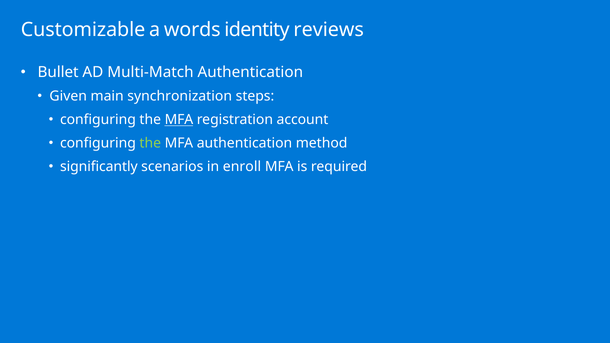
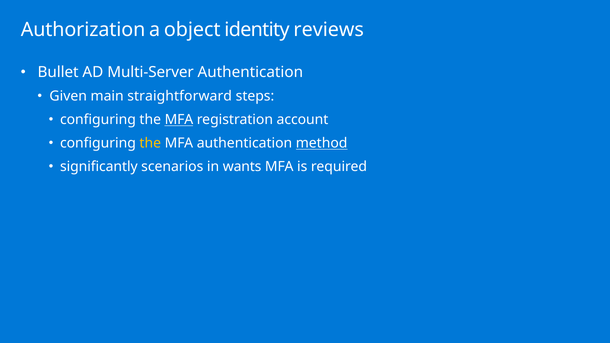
Customizable: Customizable -> Authorization (83, 30)
words: words -> object (192, 30)
Multi-Match: Multi-Match -> Multi-Server (151, 72)
synchronization: synchronization -> straightforward (180, 96)
the colour: light green -> yellow (150, 143)
method underline: none -> present (322, 143)
enroll: enroll -> wants (242, 167)
